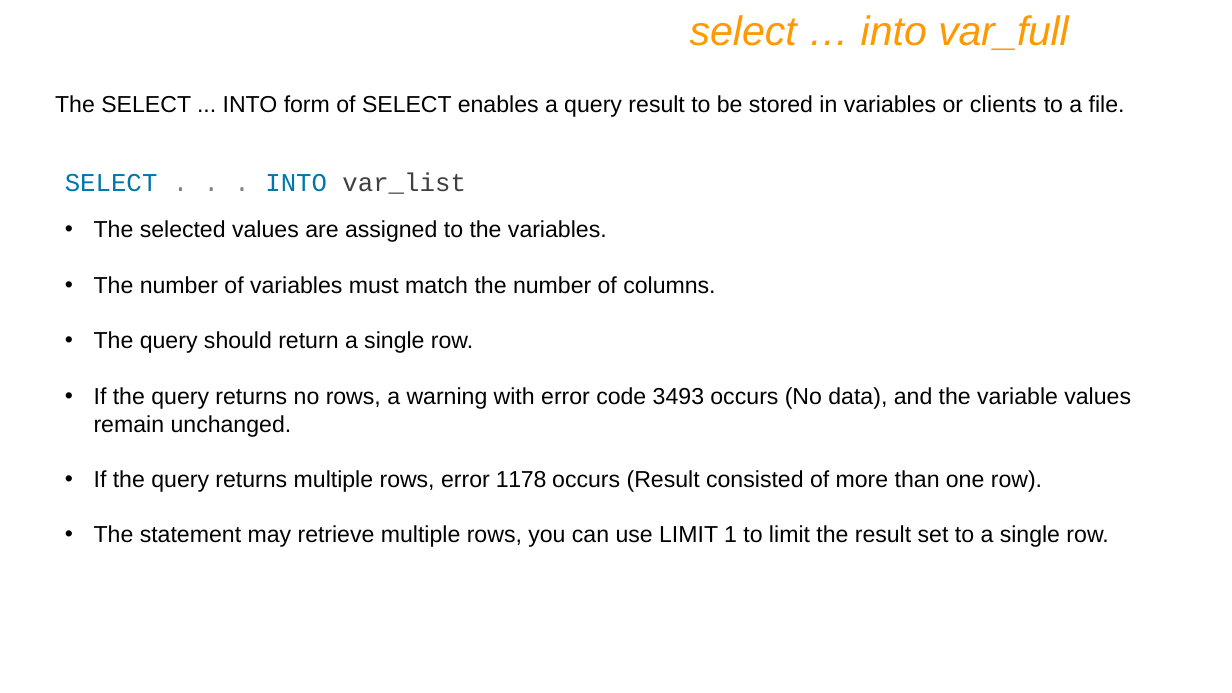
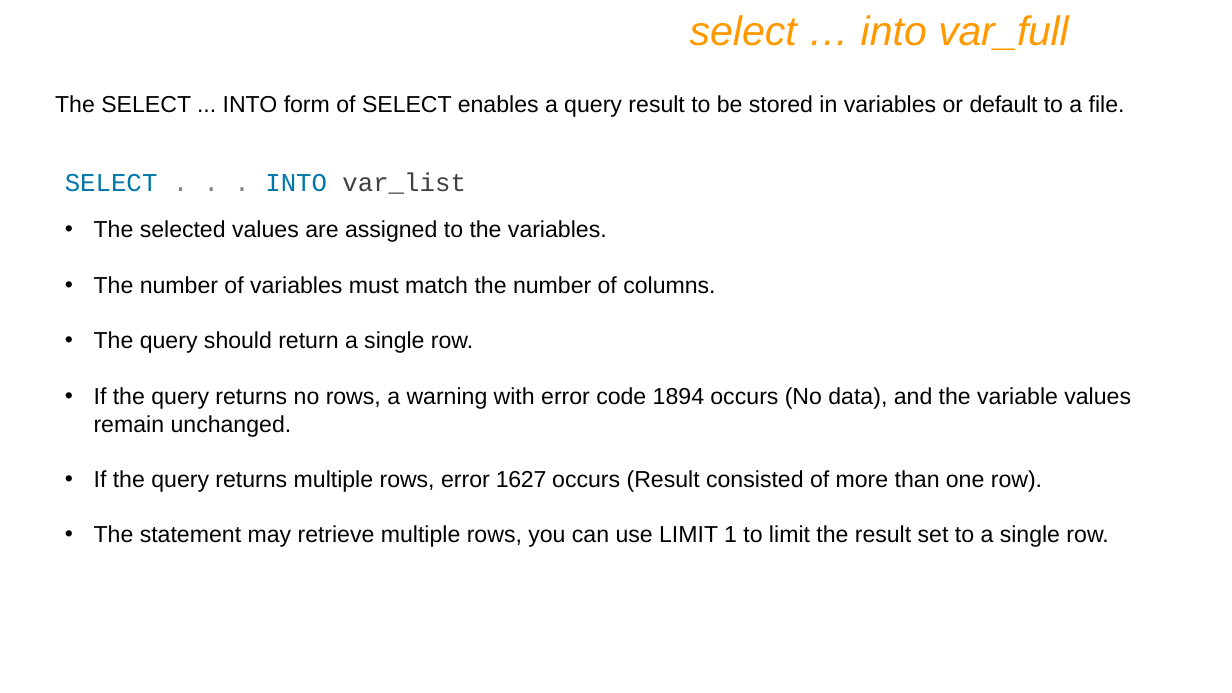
clients: clients -> default (1004, 105)
3493: 3493 -> 1894 (678, 397)
1178: 1178 -> 1627 (521, 480)
